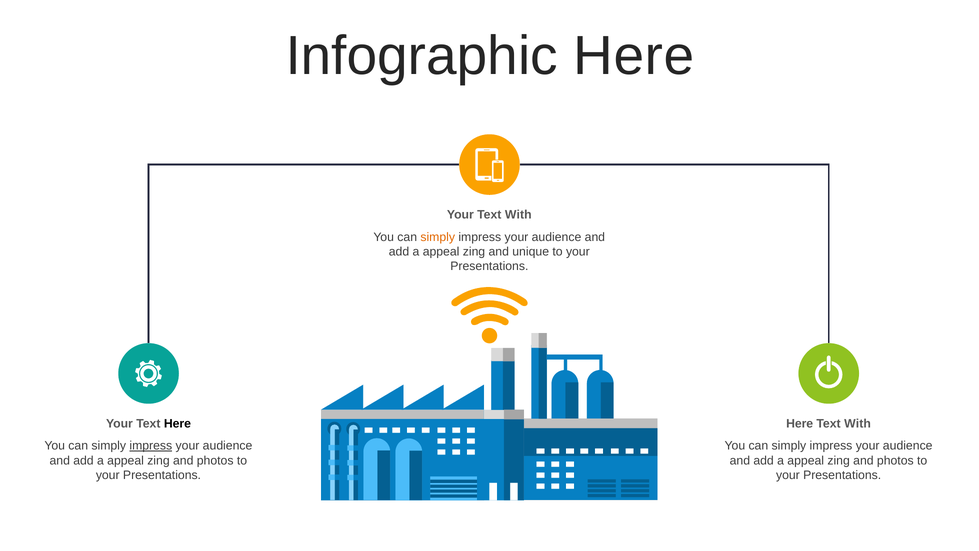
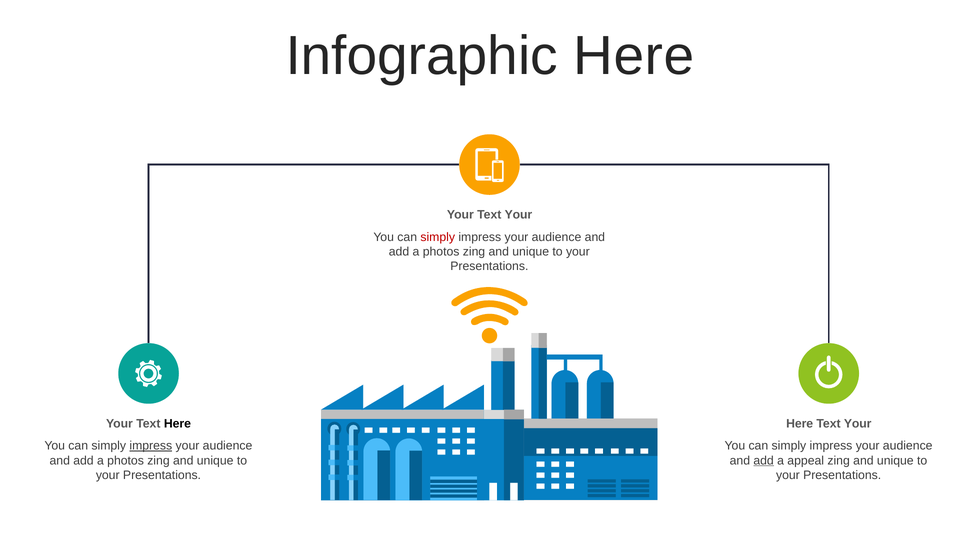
Your Text With: With -> Your (518, 215)
simply colour: orange -> red (438, 237)
appeal: appeal -> photos (441, 252)
With: With -> Your (858, 423)
appeal: appeal -> photos (126, 460)
photos: photos -> unique (215, 460)
add underline: none -> present (764, 460)
photos: photos -> unique (895, 460)
